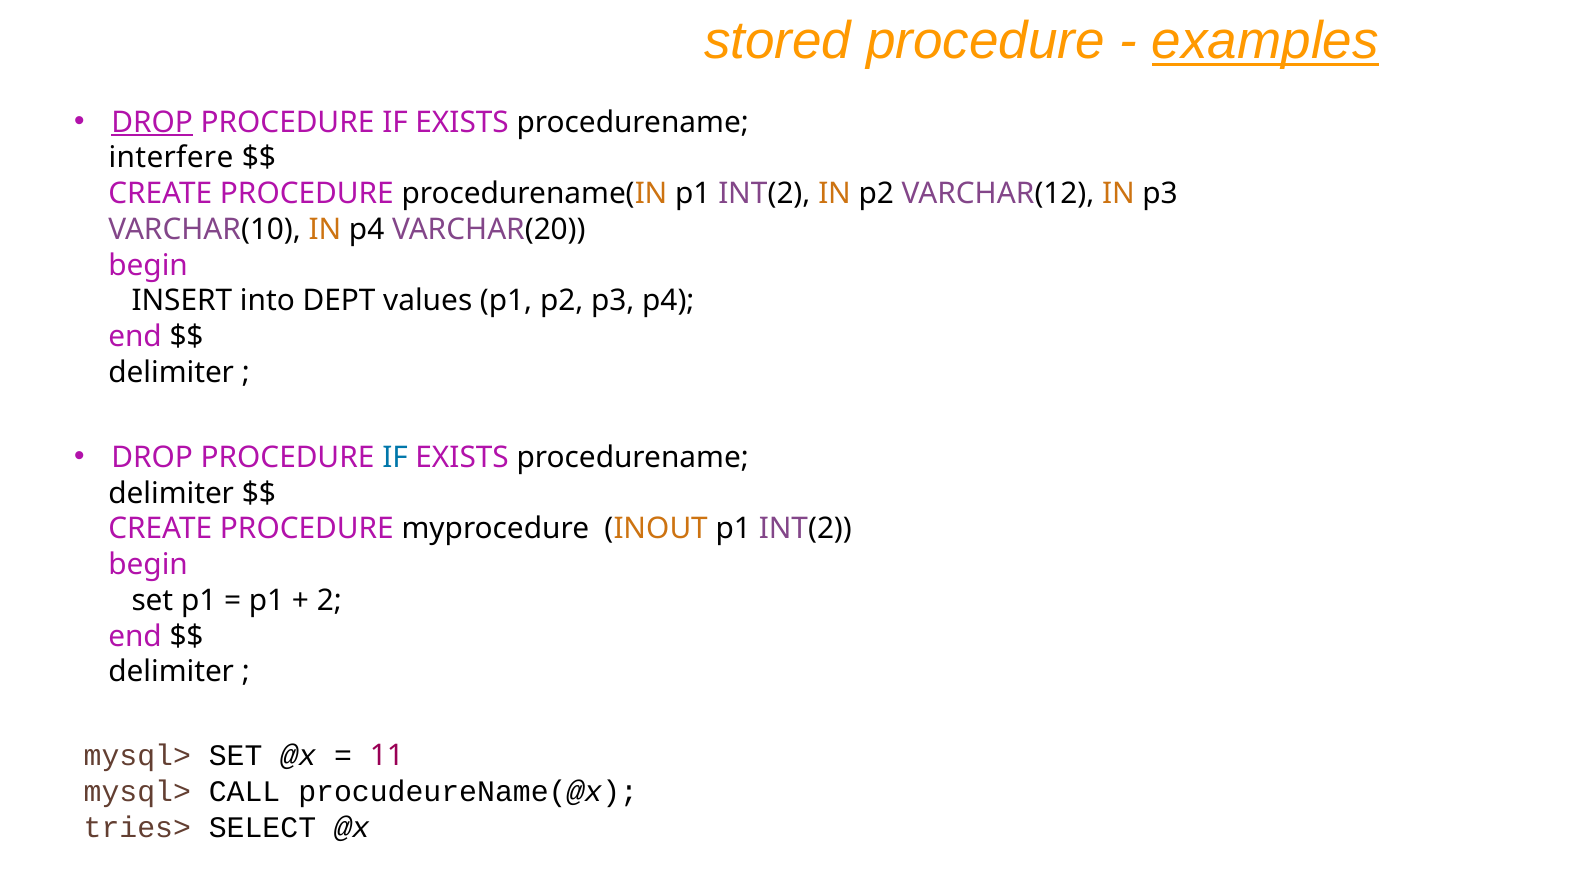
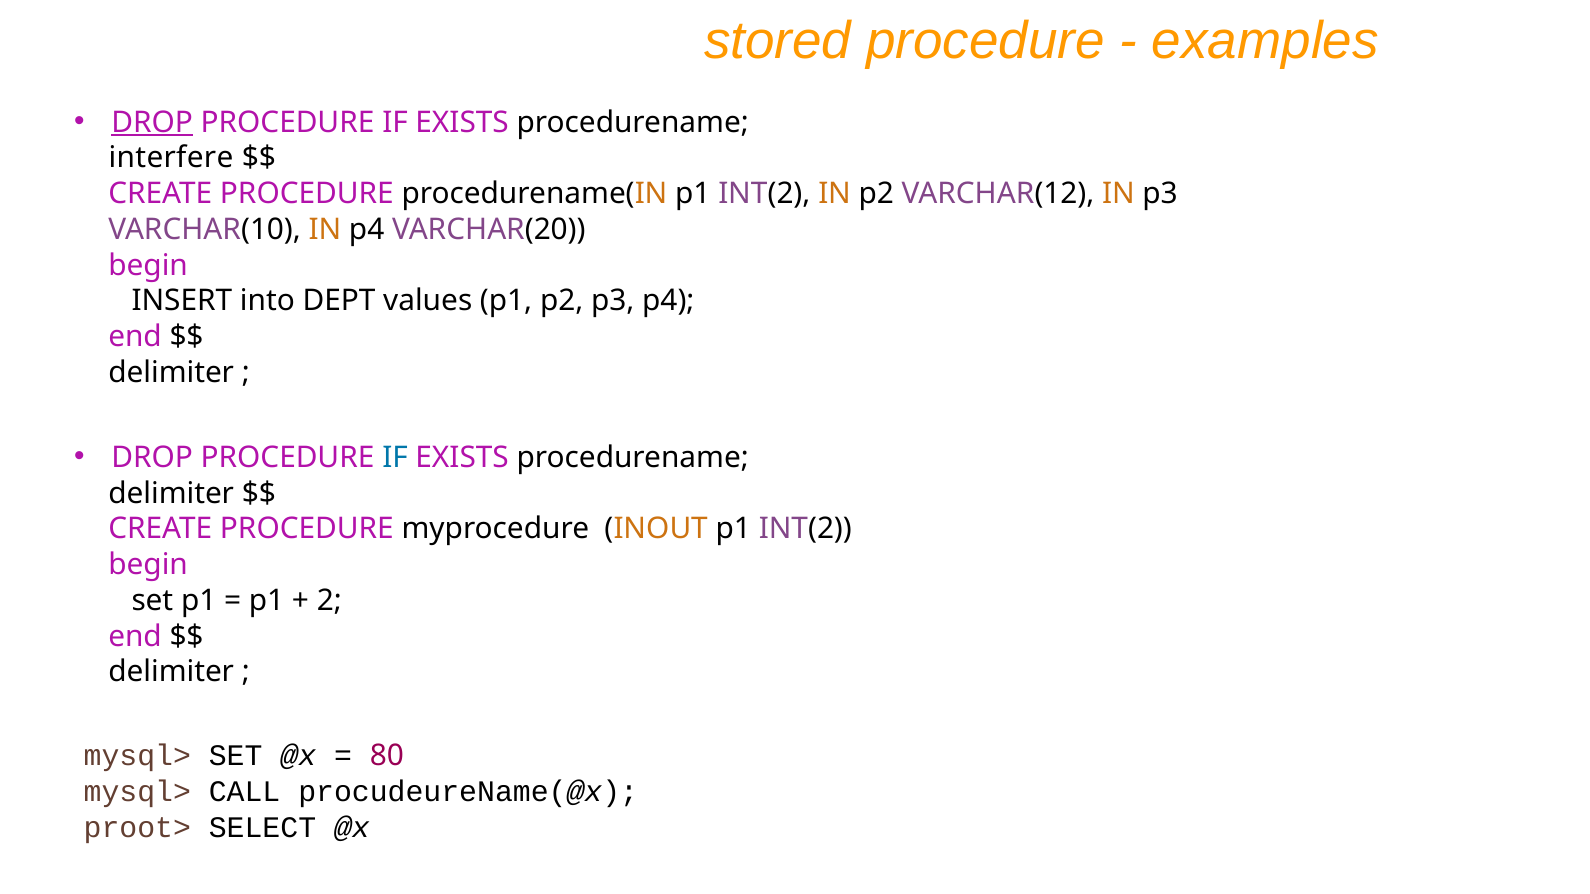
examples underline: present -> none (1265, 41)
11: 11 -> 80 (387, 756)
tries>: tries> -> proot> (137, 828)
